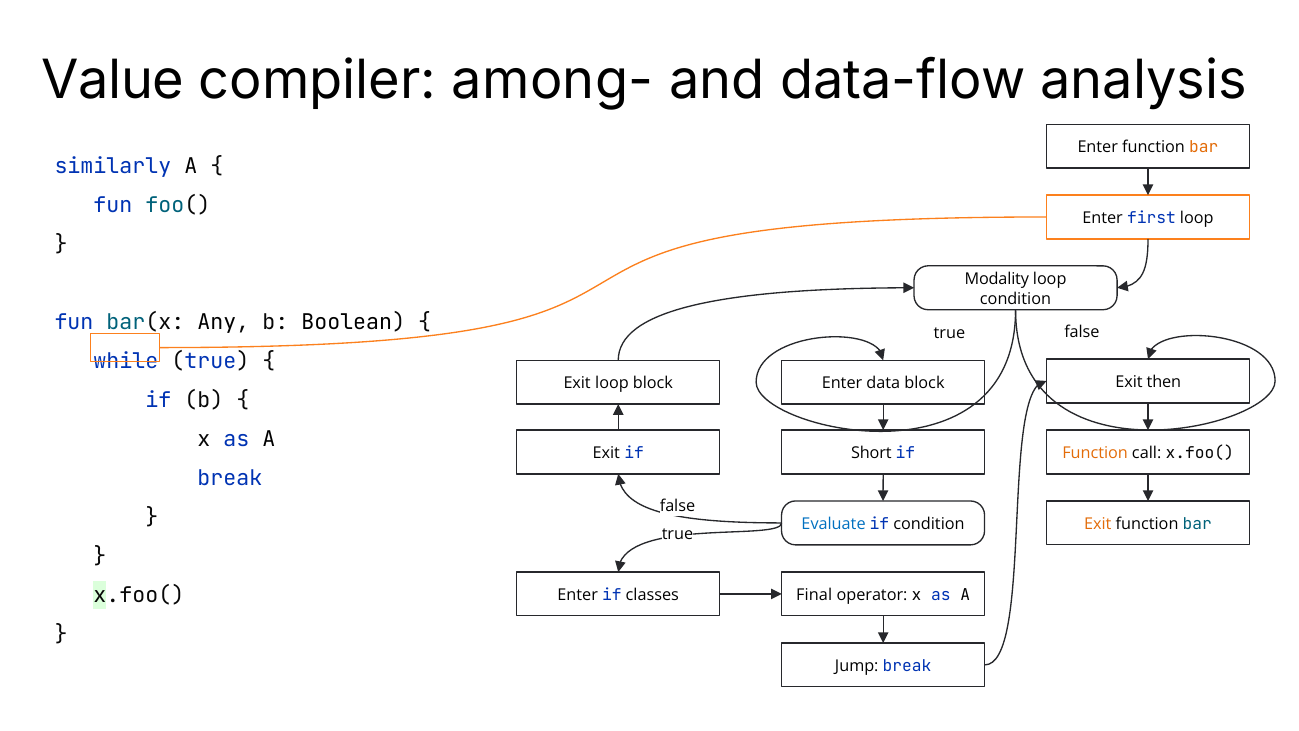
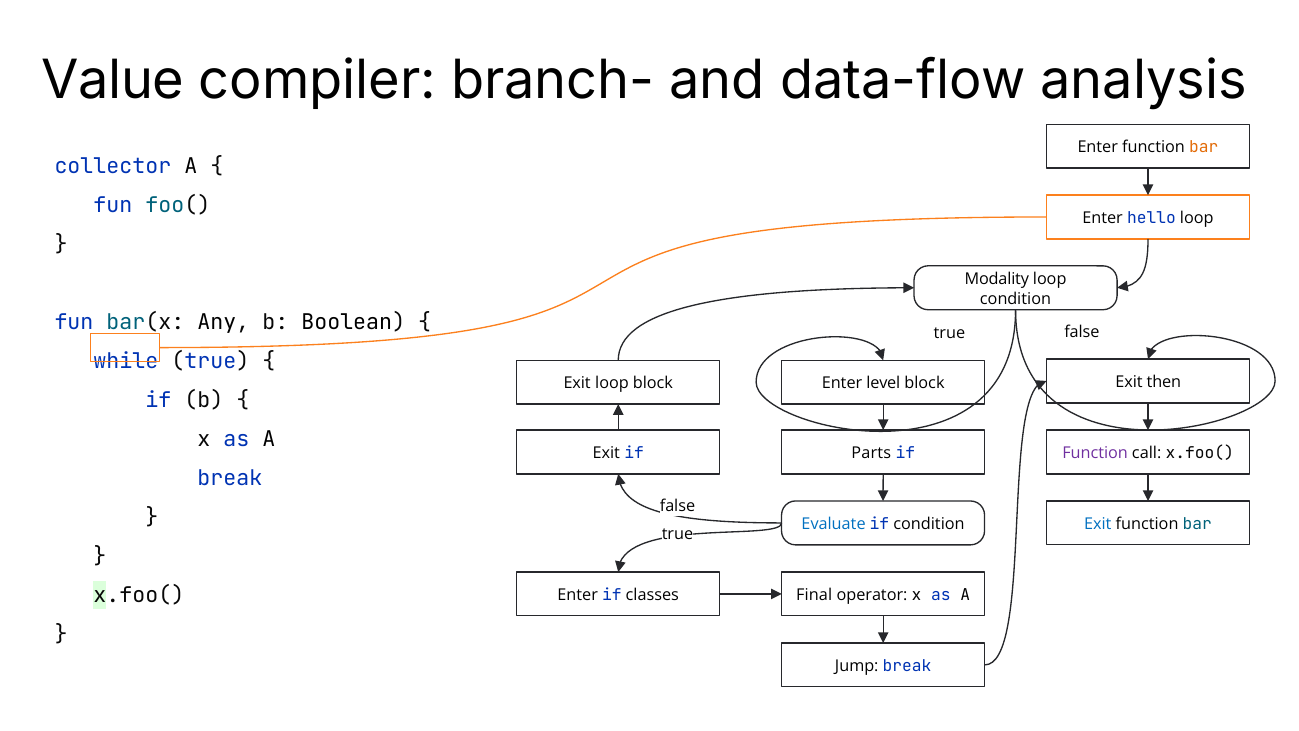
among-: among- -> branch- (553, 81)
similarly: similarly -> collector (113, 167)
first: first -> hello (1151, 218)
data: data -> level (883, 383)
Short: Short -> Parts (871, 453)
Function colour: orange -> purple (1095, 453)
Exit colour: orange -> blue (1098, 524)
